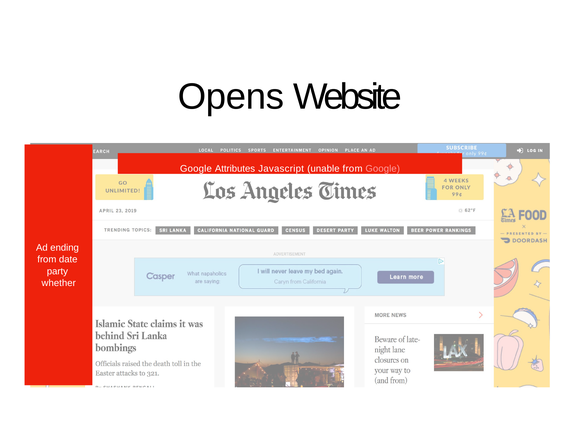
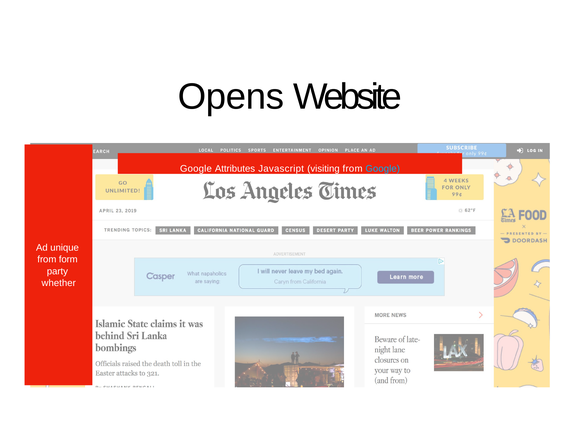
unable: unable -> visiting (323, 169)
Google colour: pink -> light blue (383, 169)
ending: ending -> unique (65, 248)
date: date -> form (68, 260)
